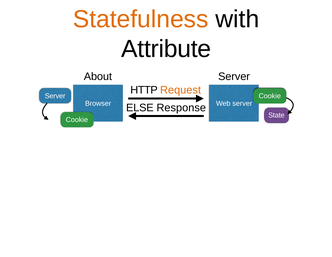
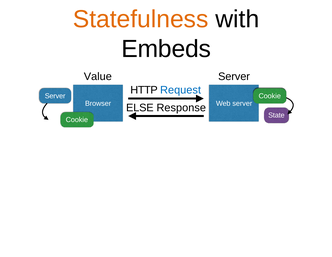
Attribute: Attribute -> Embeds (166, 49)
About: About -> Value (98, 76)
Request colour: orange -> blue (181, 90)
